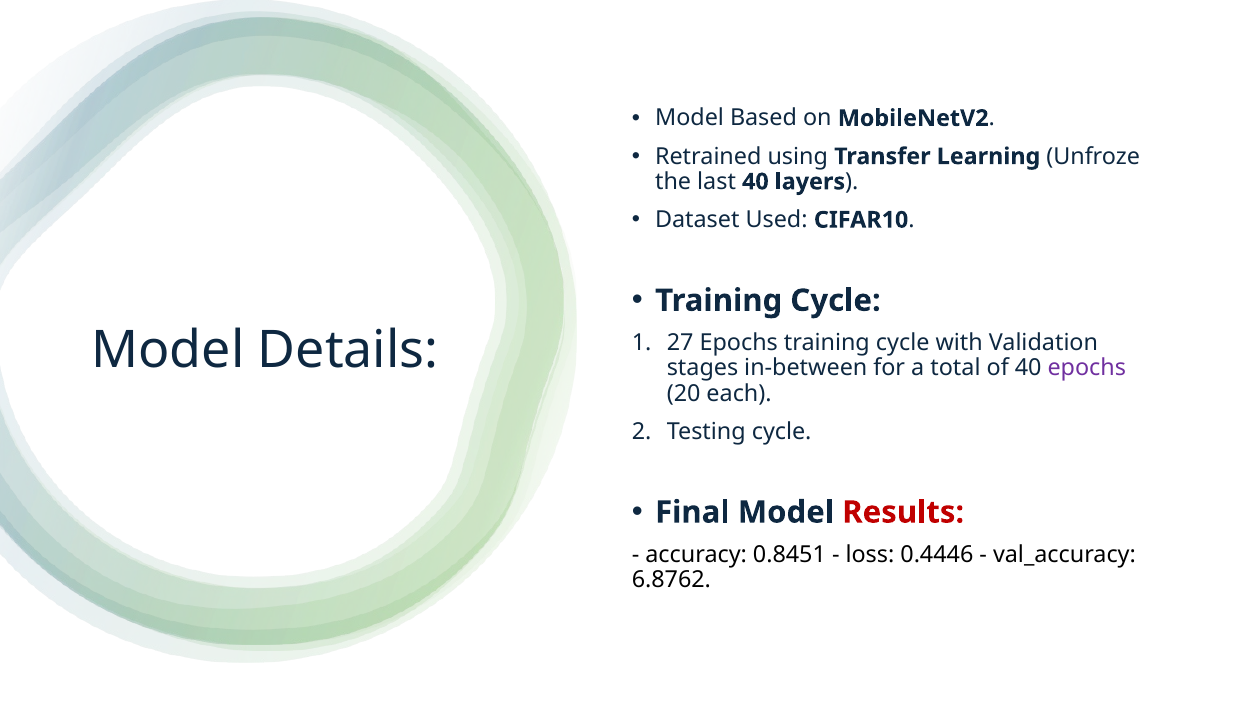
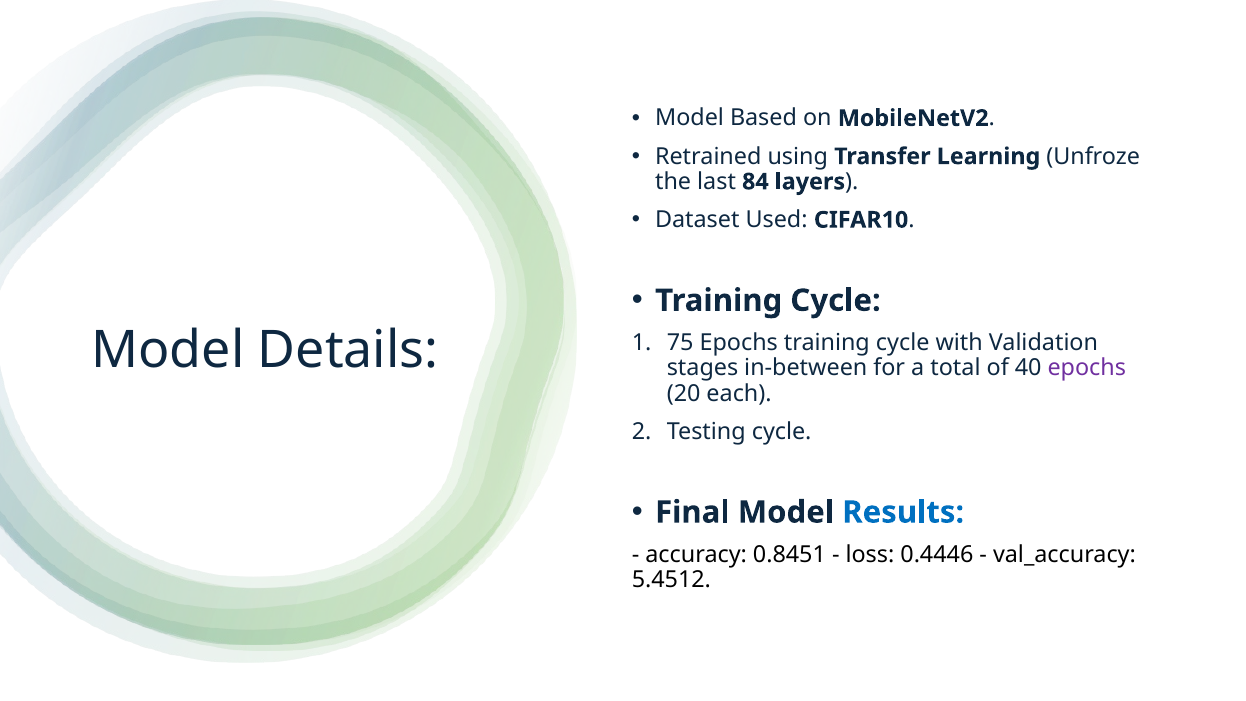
last 40: 40 -> 84 (755, 182)
27: 27 -> 75 (680, 343)
Results colour: red -> blue (903, 512)
6.8762: 6.8762 -> 5.4512 (671, 580)
